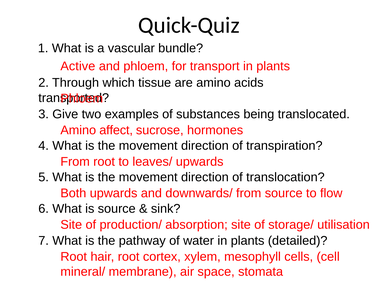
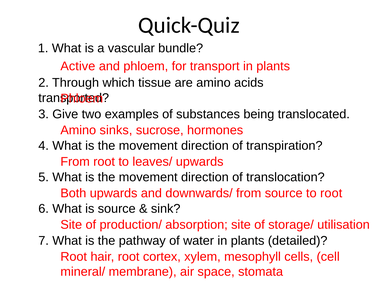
affect: affect -> sinks (116, 130)
to flow: flow -> root (331, 193)
